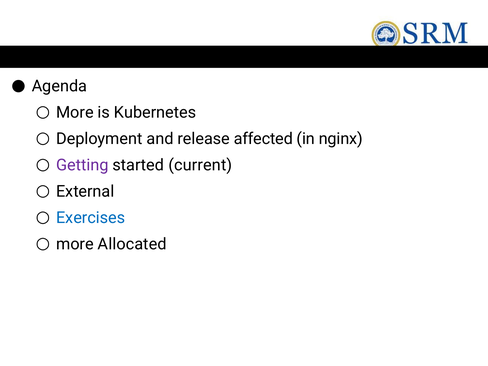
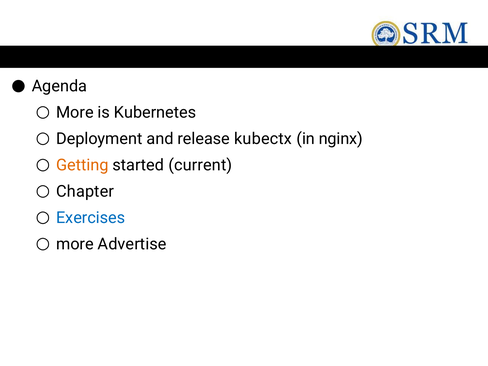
affected: affected -> kubectx (263, 139)
Getting colour: purple -> orange (82, 165)
External: External -> Chapter (85, 191)
Allocated: Allocated -> Advertise (132, 244)
